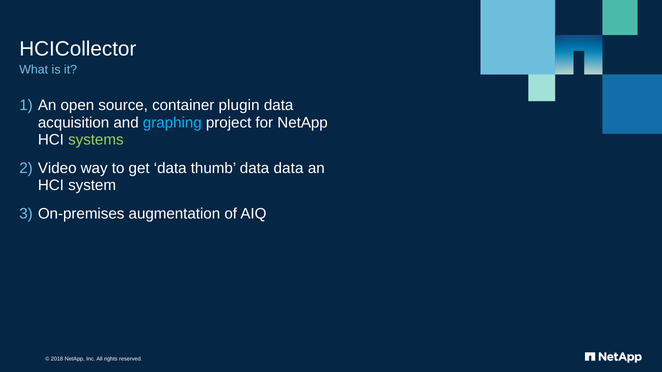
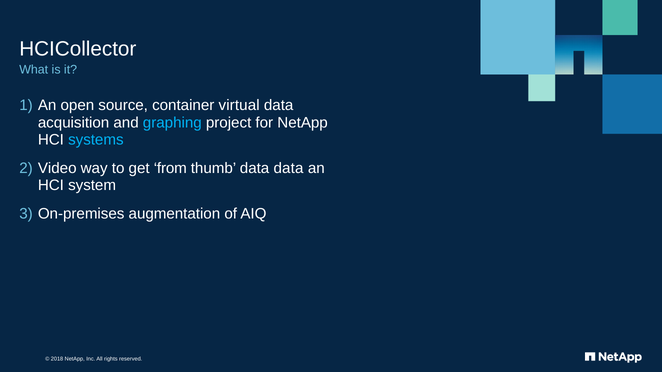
plugin: plugin -> virtual (239, 105)
systems colour: light green -> light blue (96, 140)
get data: data -> from (170, 168)
